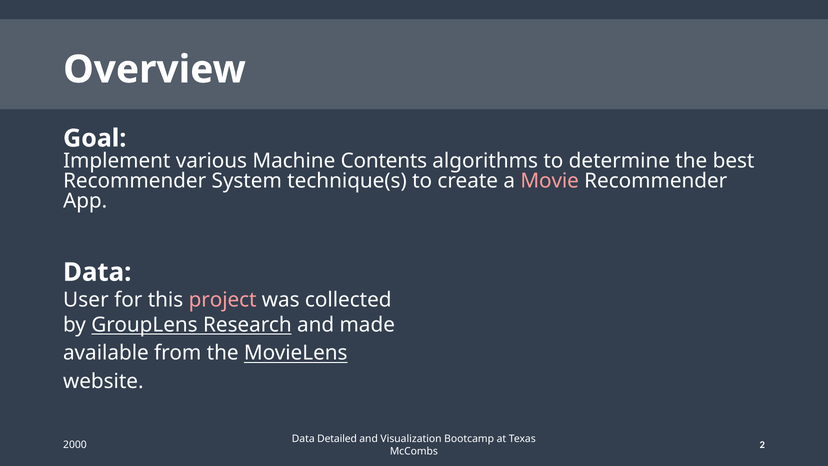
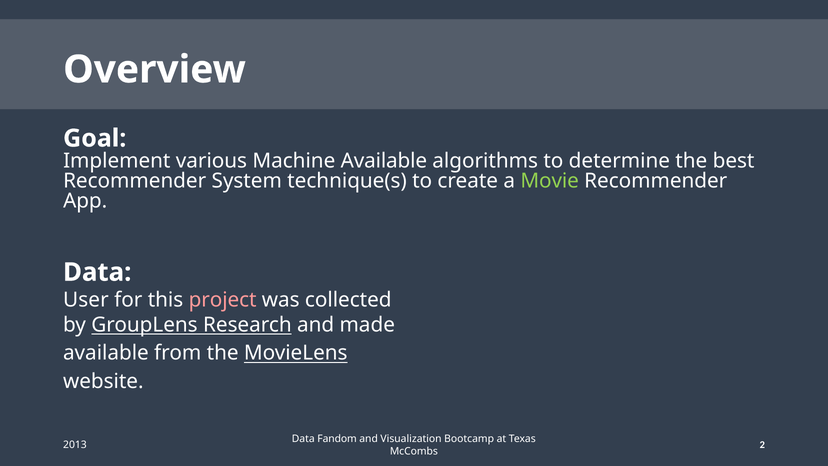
Machine Contents: Contents -> Available (384, 161)
Movie colour: pink -> light green (550, 181)
Detailed: Detailed -> Fandom (337, 439)
2000: 2000 -> 2013 (75, 445)
